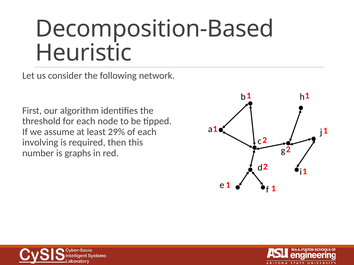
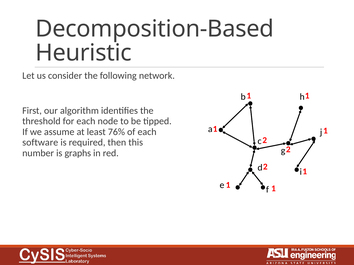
29%: 29% -> 76% (116, 132)
involving: involving -> software (40, 143)
